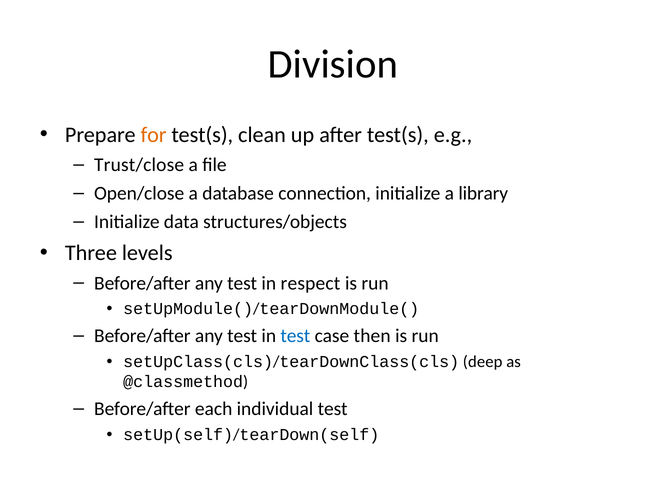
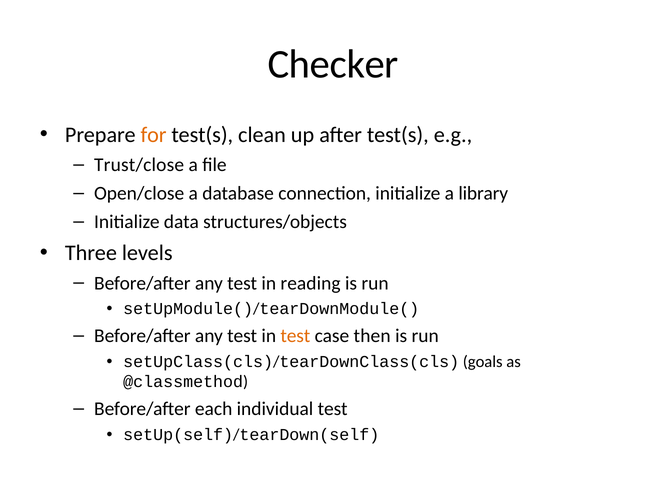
Division: Division -> Checker (333, 64)
respect: respect -> reading (310, 283)
test colour: blue -> orange (295, 336)
deep: deep -> goals (483, 362)
